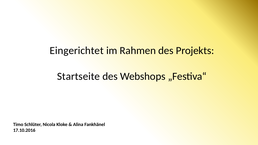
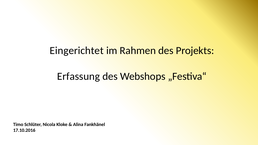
Startseite: Startseite -> Erfassung (79, 76)
